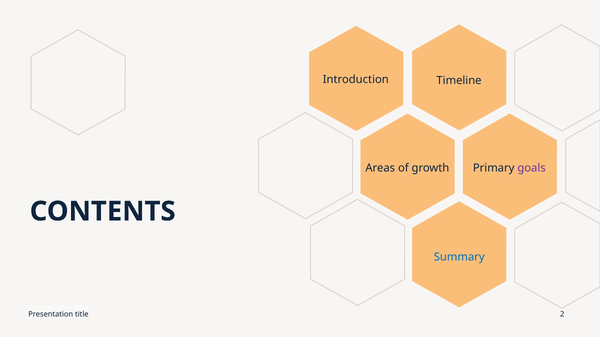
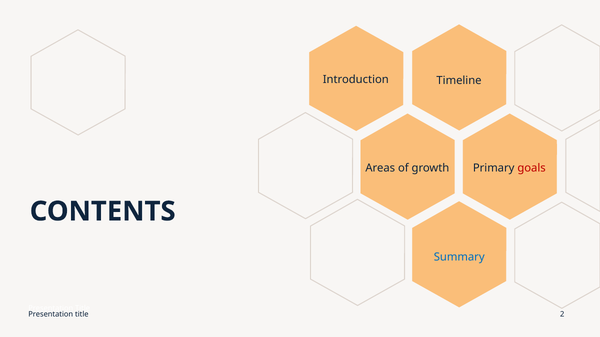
goals colour: purple -> red (532, 168)
